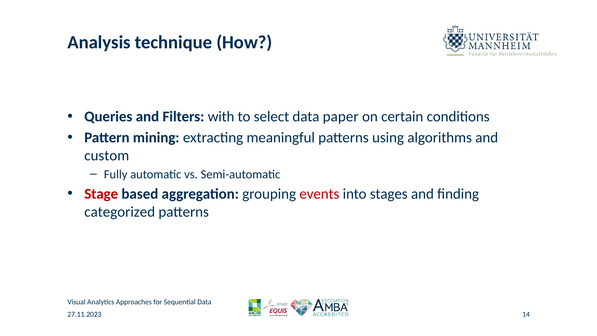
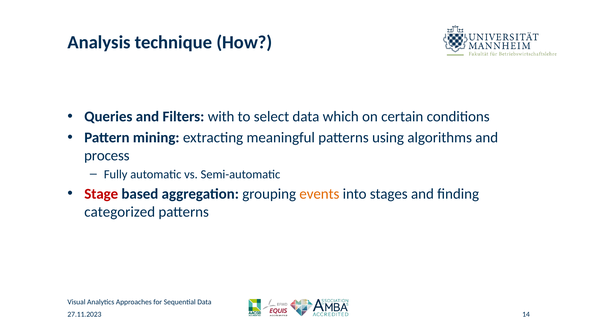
paper: paper -> which (341, 117)
custom: custom -> process (107, 155)
events colour: red -> orange (319, 194)
